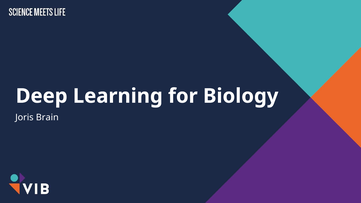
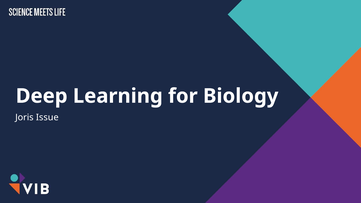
Brain: Brain -> Issue (47, 117)
